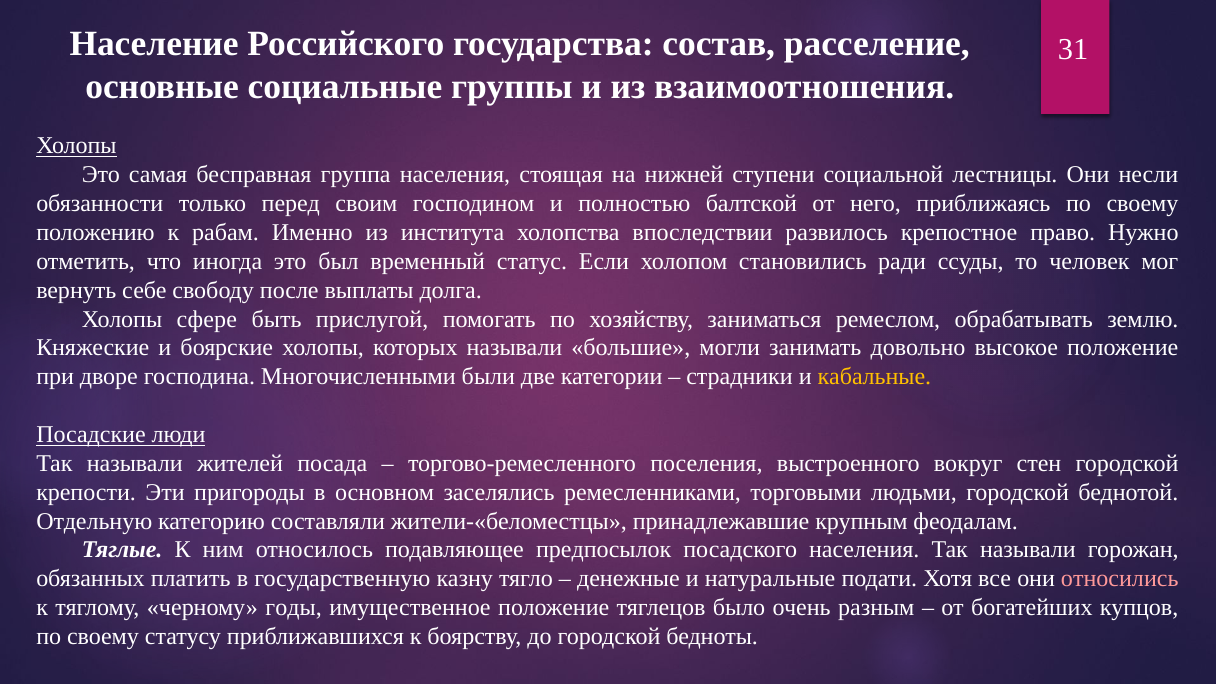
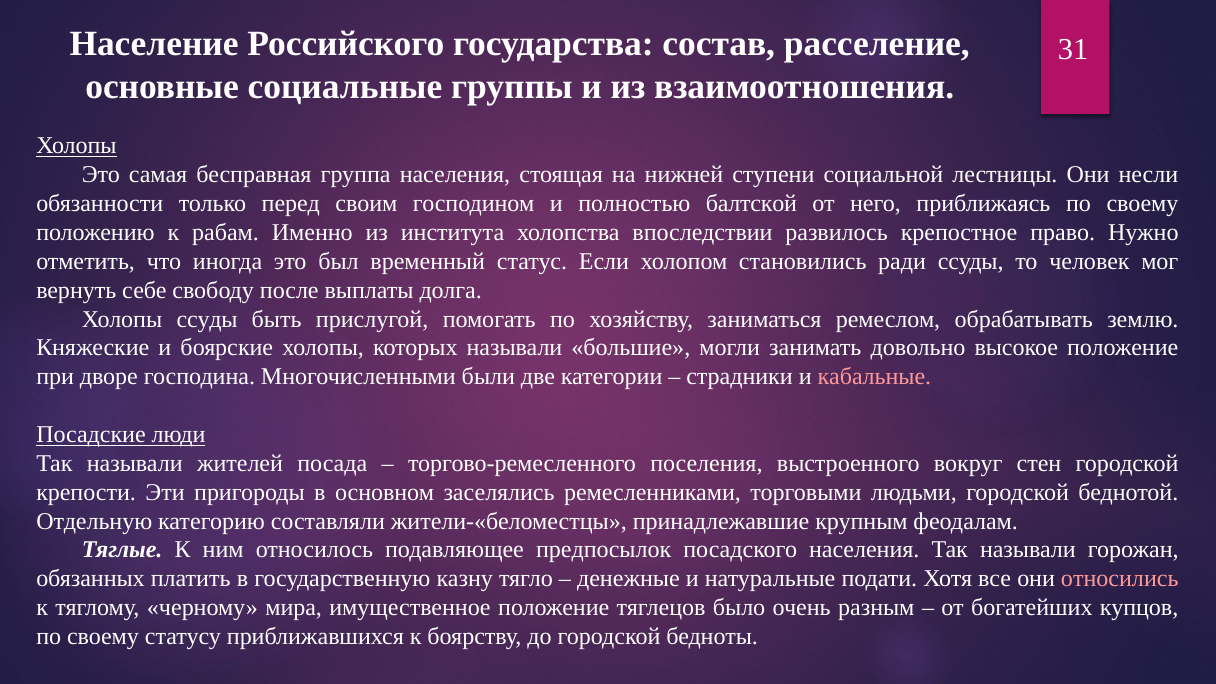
Холопы сфере: сфере -> ссуды (207, 319)
кабальные colour: yellow -> pink (874, 377)
годы: годы -> мира (294, 608)
